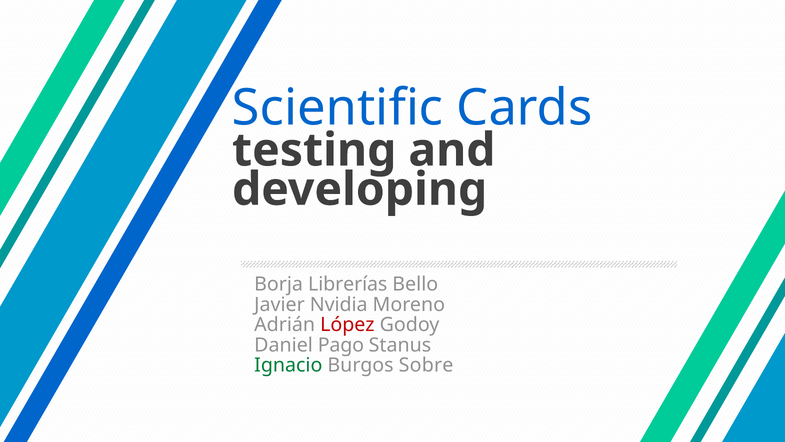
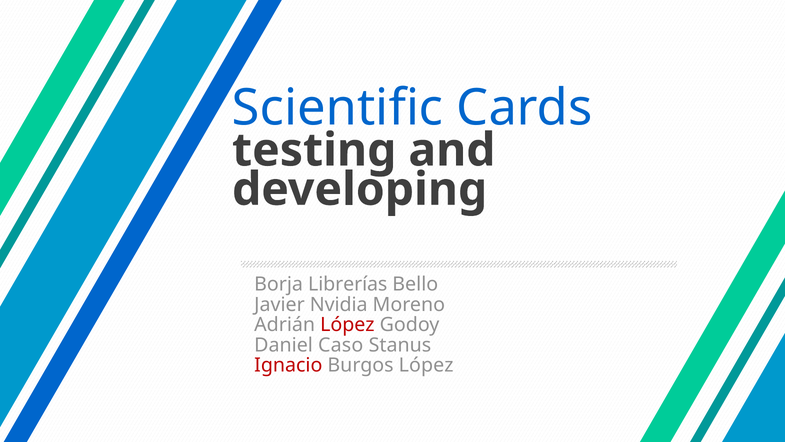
Pago: Pago -> Caso (341, 345)
Ignacio colour: green -> red (288, 365)
Burgos Sobre: Sobre -> López (426, 365)
